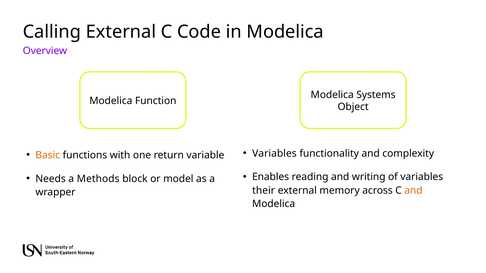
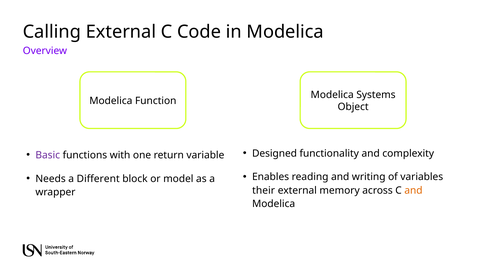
Variables: Variables -> Designed (275, 154)
Basic colour: orange -> purple (48, 155)
Methods: Methods -> Different (98, 179)
